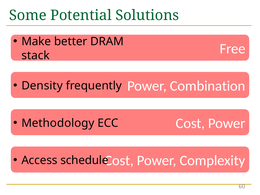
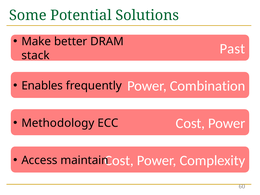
Free: Free -> Past (232, 49)
Density: Density -> Enables (42, 86)
schedule: schedule -> maintain (84, 160)
